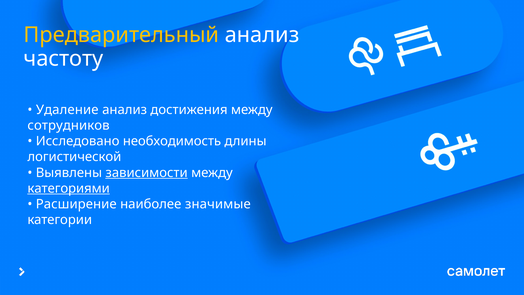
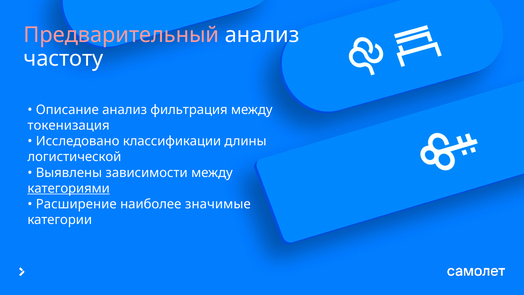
Предварительный colour: yellow -> pink (121, 35)
Удаление: Удаление -> Описание (67, 110)
достижения: достижения -> фильтрация (189, 110)
сотрудников: сотрудников -> токенизация (69, 125)
необходимость: необходимость -> классификации (172, 141)
зависимости underline: present -> none (147, 173)
